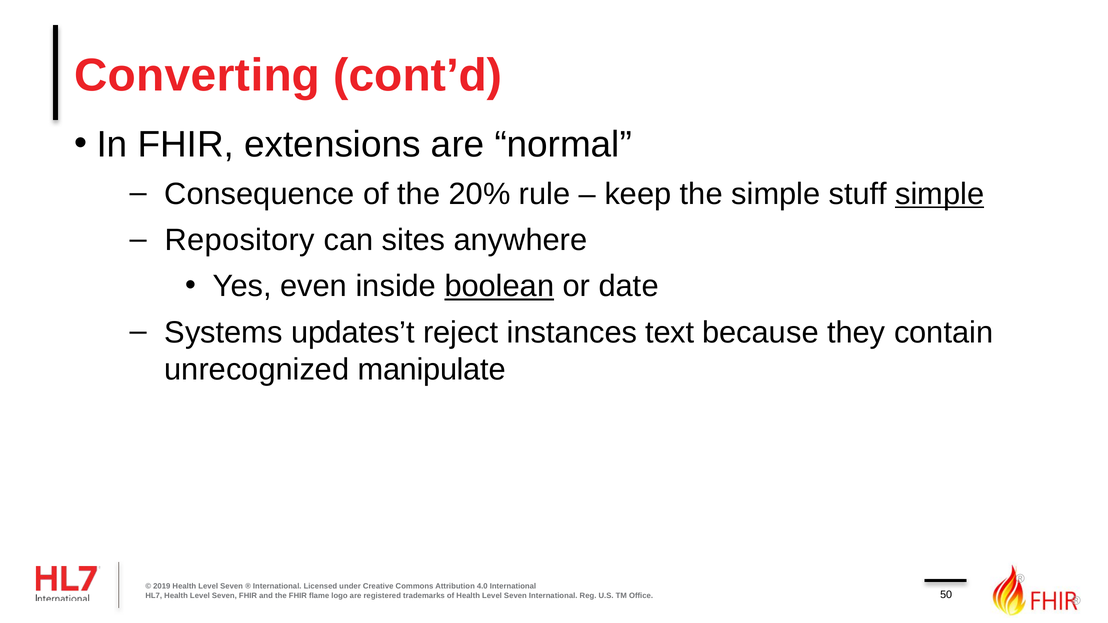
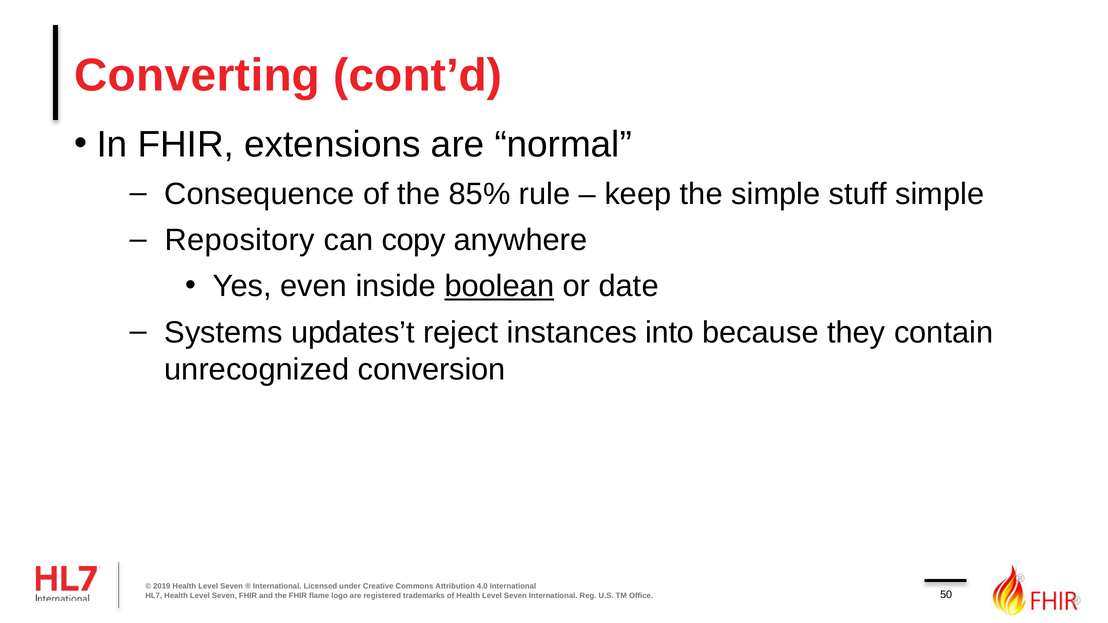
20%: 20% -> 85% (480, 194)
simple underline: present -> none (940, 194)
sites: sites -> copy (414, 240)
text: text -> into (670, 333)
manipulate: manipulate -> conversion (432, 370)
